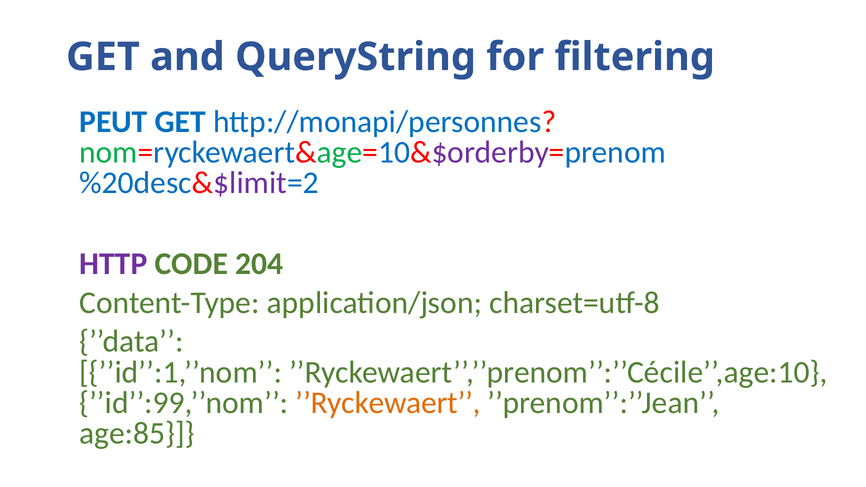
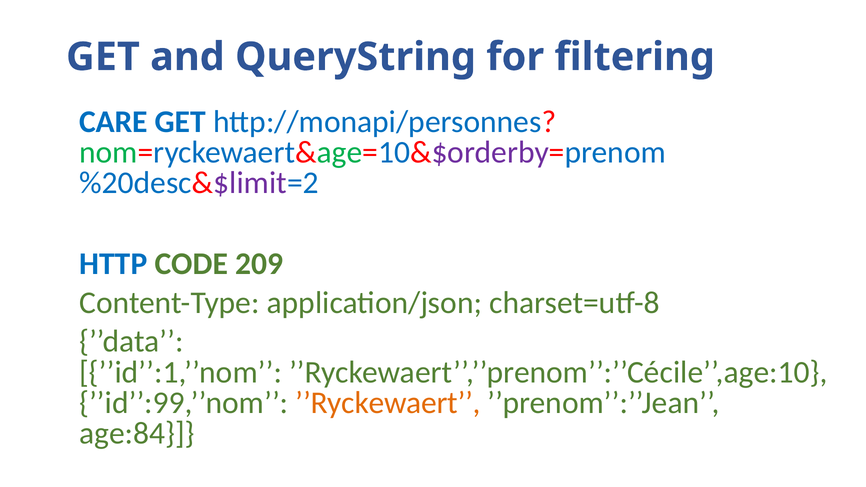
PEUT: PEUT -> CARE (113, 122)
HTTP colour: purple -> blue (113, 264)
204: 204 -> 209 (259, 264)
age:85: age:85 -> age:84 (137, 434)
